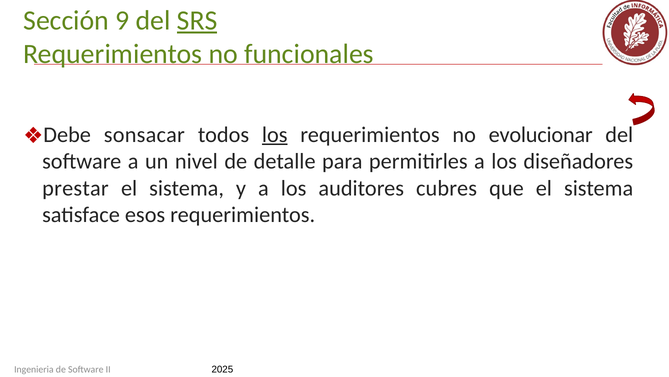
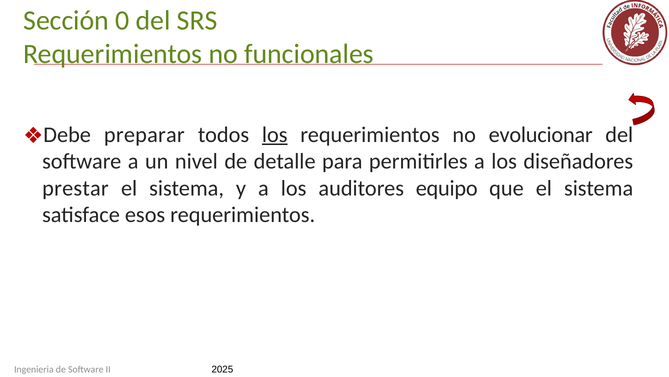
9: 9 -> 0 (122, 20)
SRS underline: present -> none (197, 20)
sonsacar: sonsacar -> preparar (144, 134)
cubres: cubres -> equipo (447, 188)
